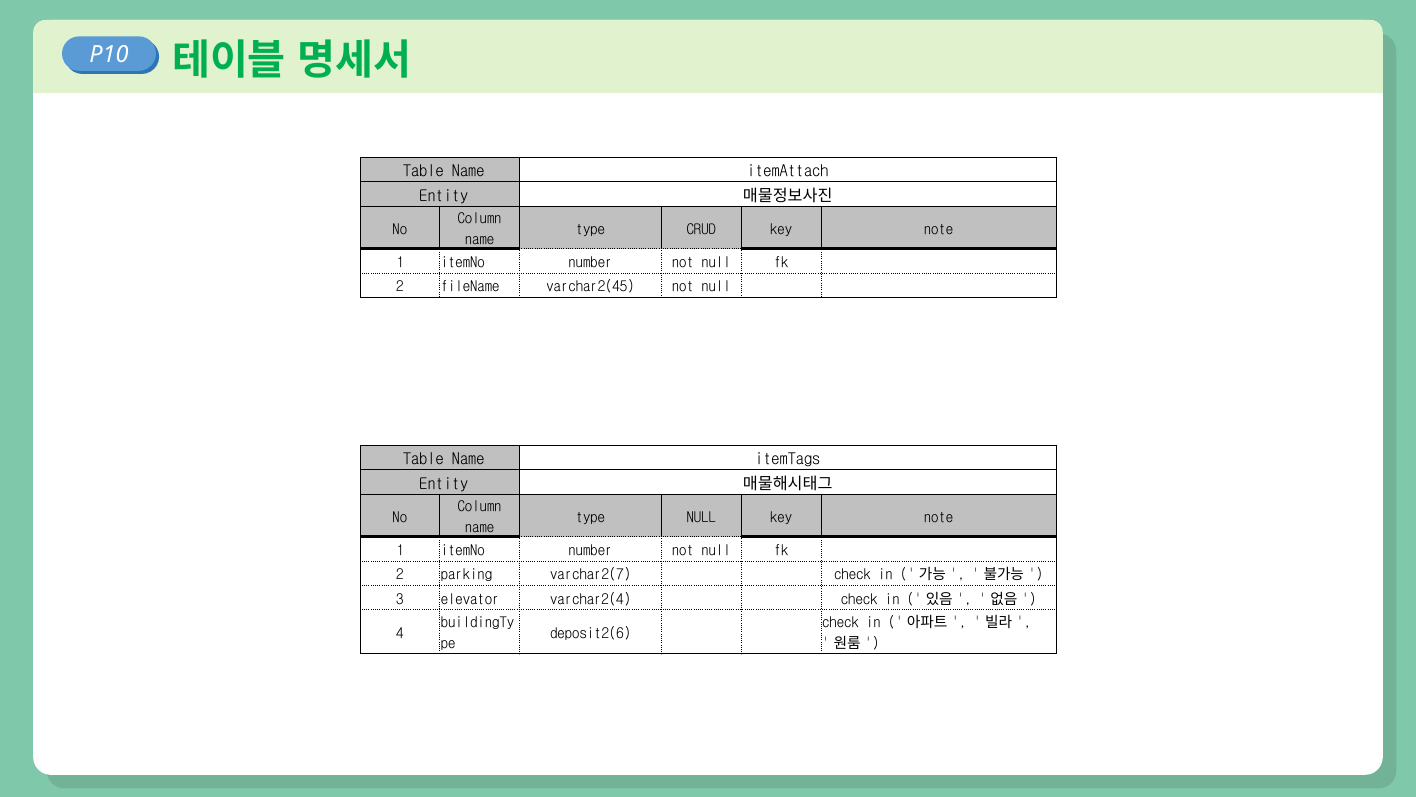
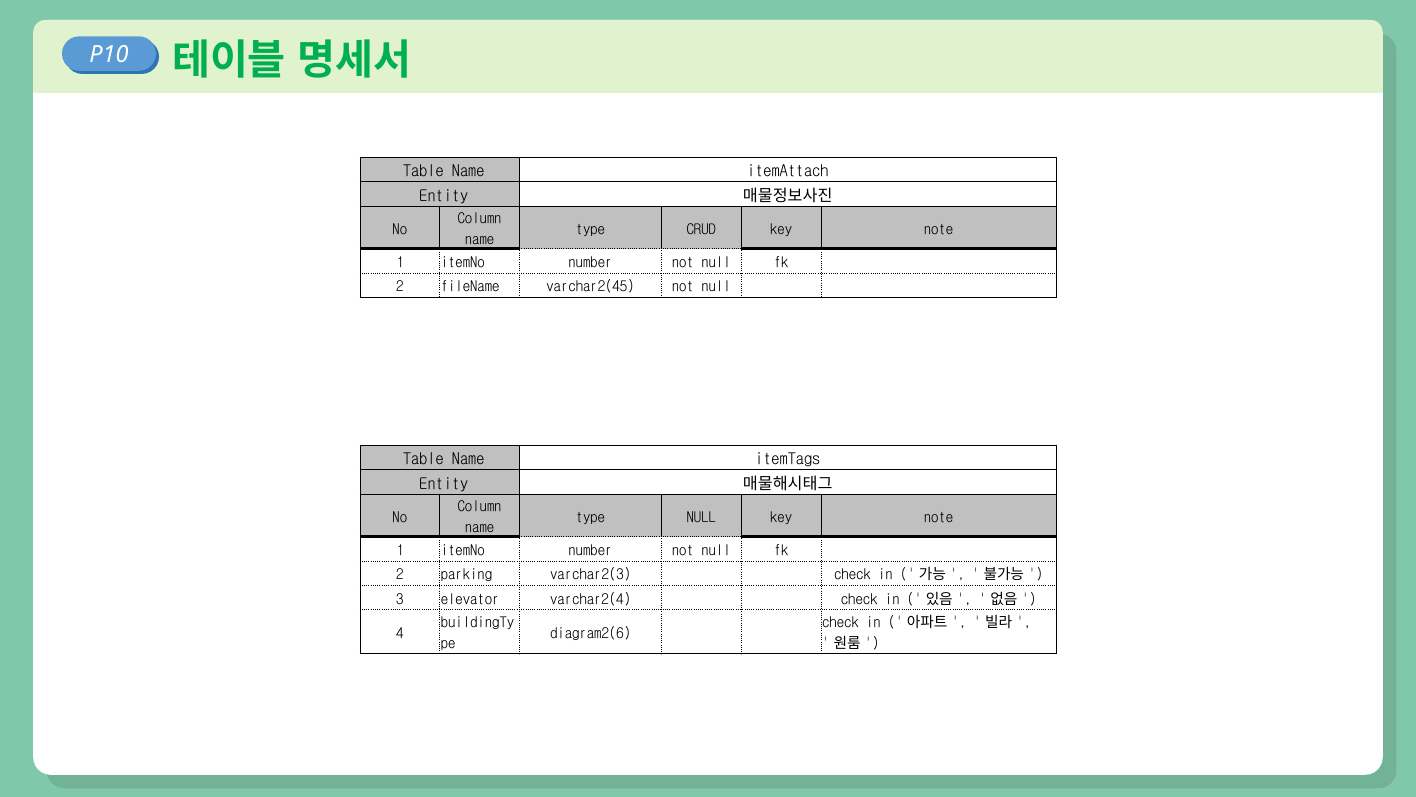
varchar2(7: varchar2(7 -> varchar2(3 (591, 575)
deposit2(6: deposit2(6 -> diagram2(6 (591, 633)
